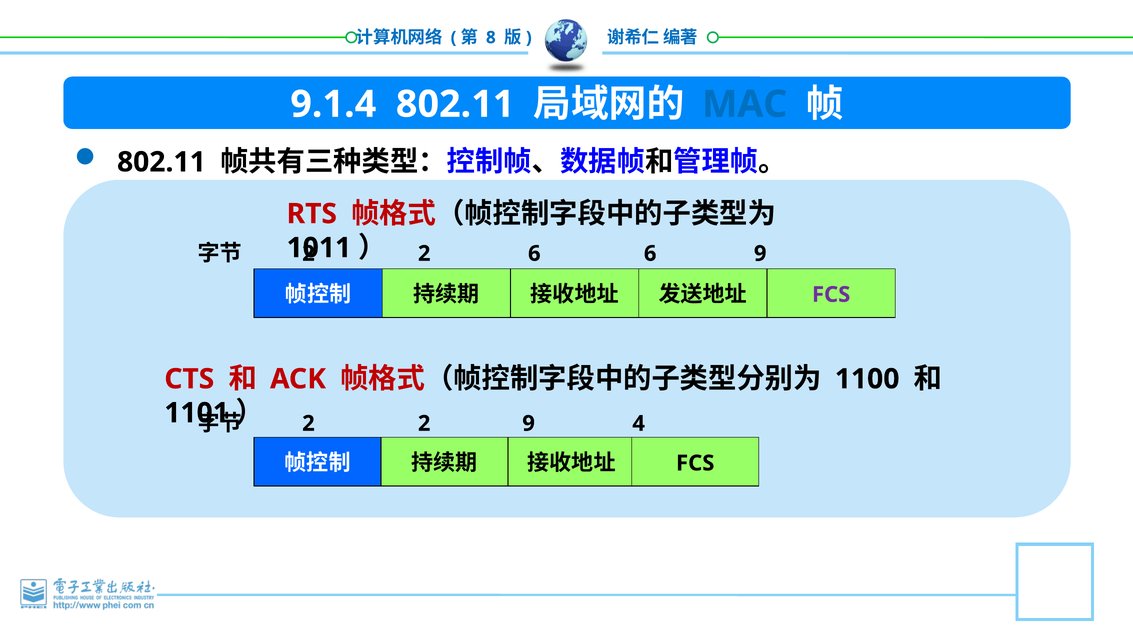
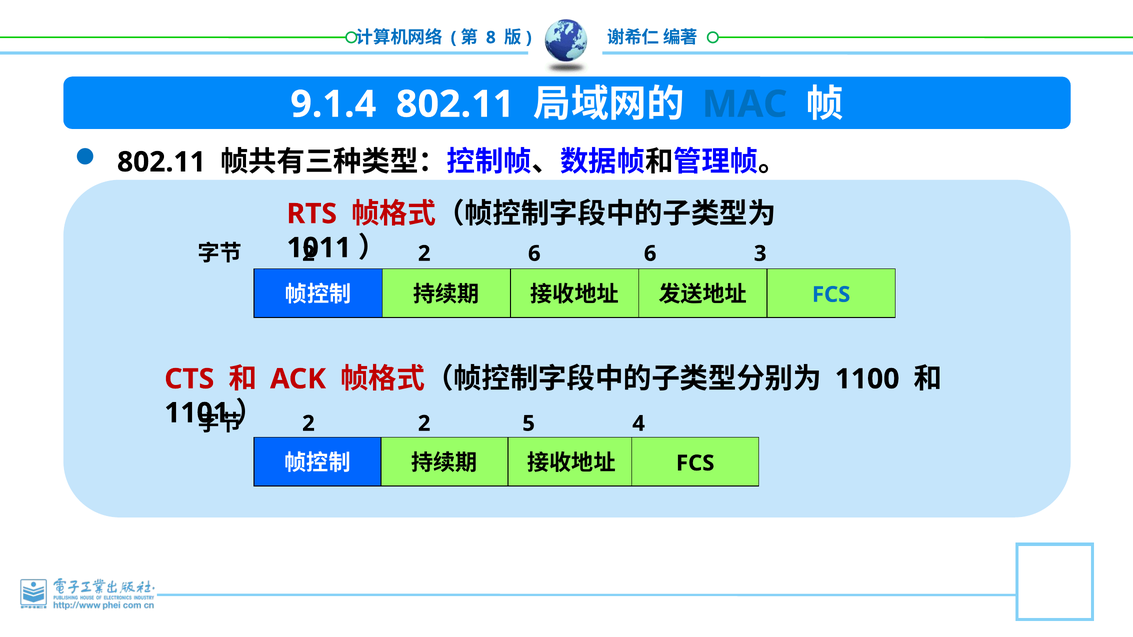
6 9: 9 -> 3 (760, 254)
FCS colour: purple -> blue (831, 295)
2 9: 9 -> 5 (529, 424)
